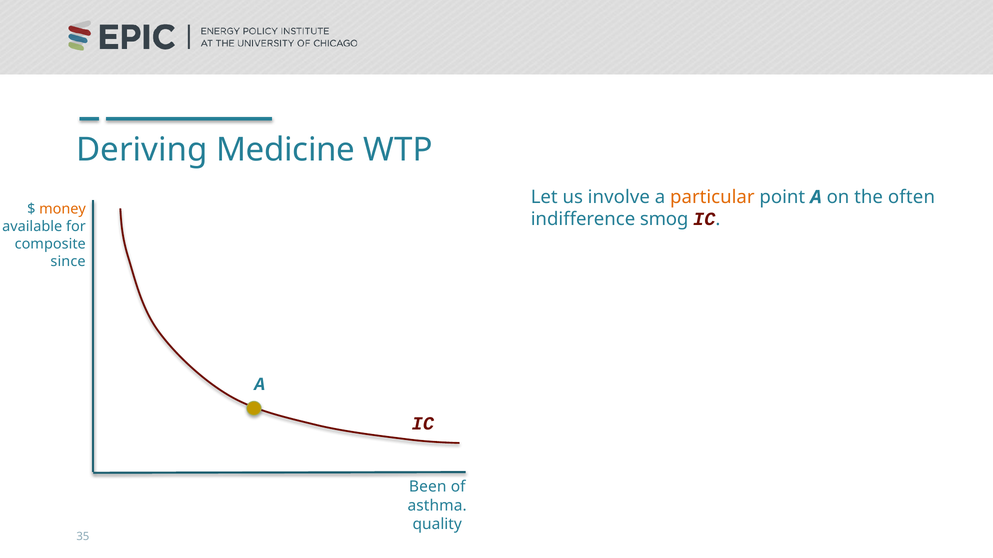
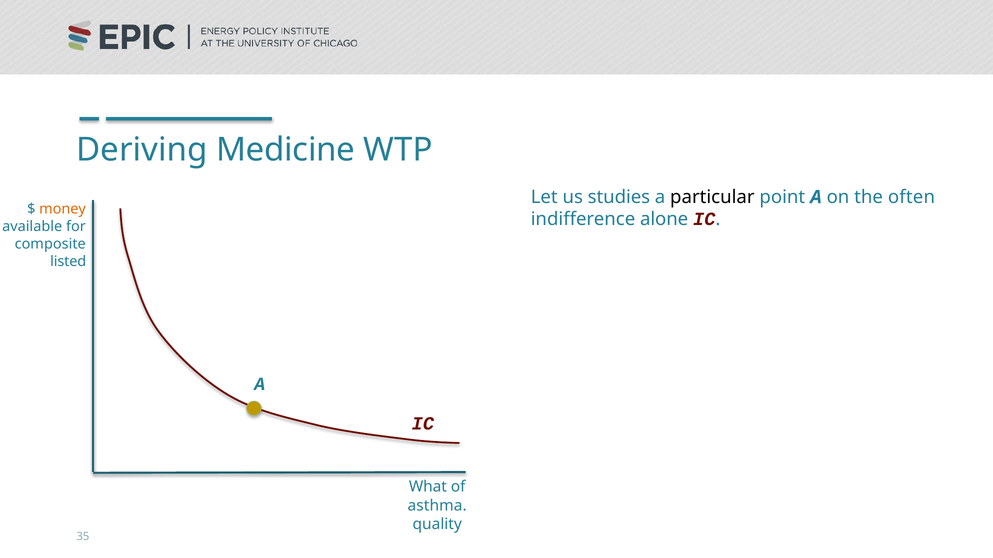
involve: involve -> studies (619, 197)
particular colour: orange -> black (712, 197)
smog: smog -> alone (664, 220)
since: since -> listed (68, 262)
Been: Been -> What (428, 487)
